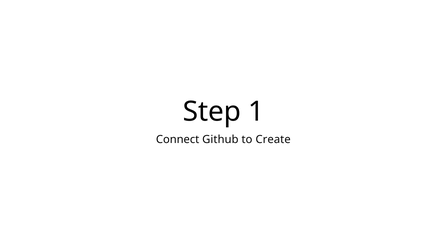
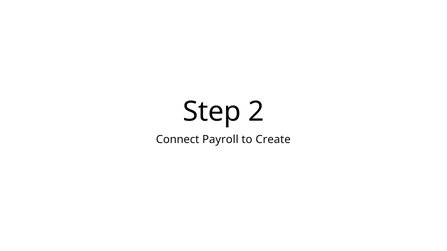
1: 1 -> 2 (256, 112)
Github: Github -> Payroll (220, 140)
